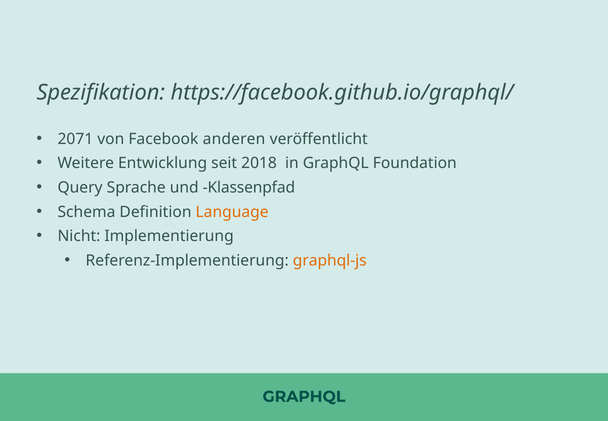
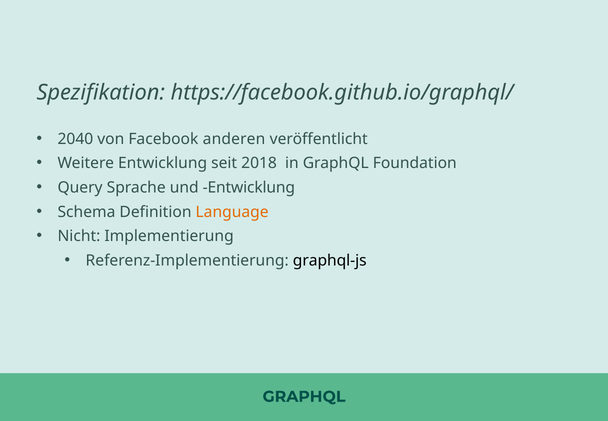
2071: 2071 -> 2040 (75, 139)
und Klassenpfad: Klassenpfad -> Entwicklung (249, 188)
graphql-js colour: orange -> black (330, 261)
